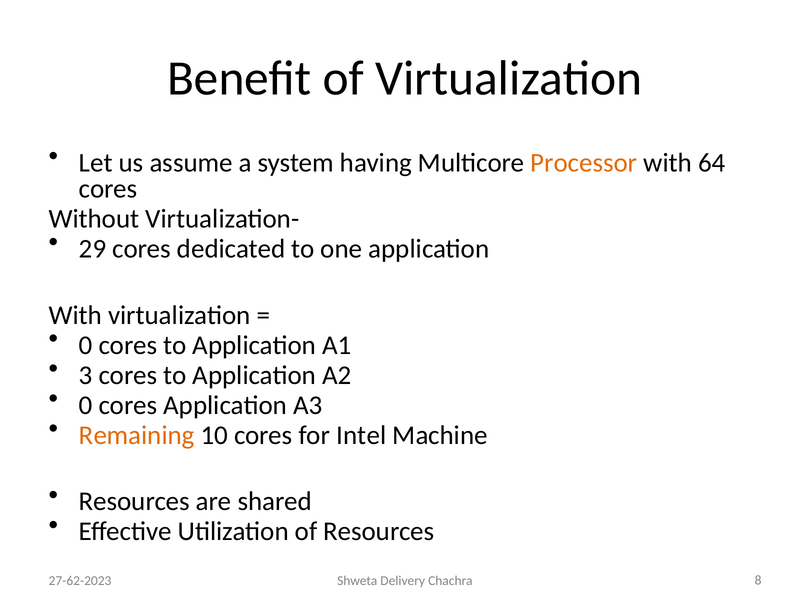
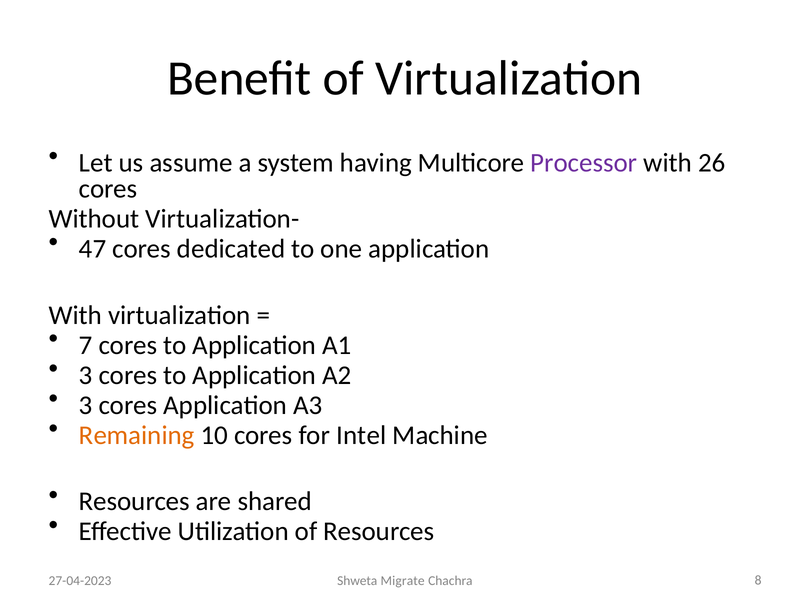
Processor colour: orange -> purple (584, 163)
64: 64 -> 26 (712, 163)
29: 29 -> 47 (93, 249)
0: 0 -> 7 (86, 345)
0: 0 -> 3 (86, 405)
27-62-2023: 27-62-2023 -> 27-04-2023 (80, 580)
Delivery: Delivery -> Migrate (403, 580)
